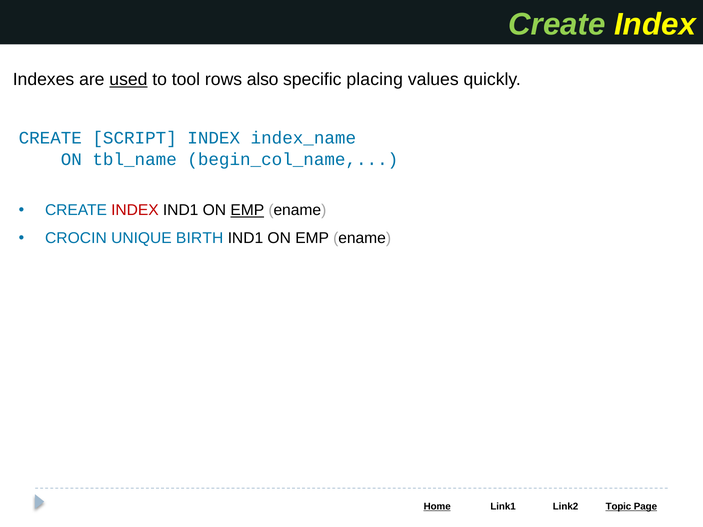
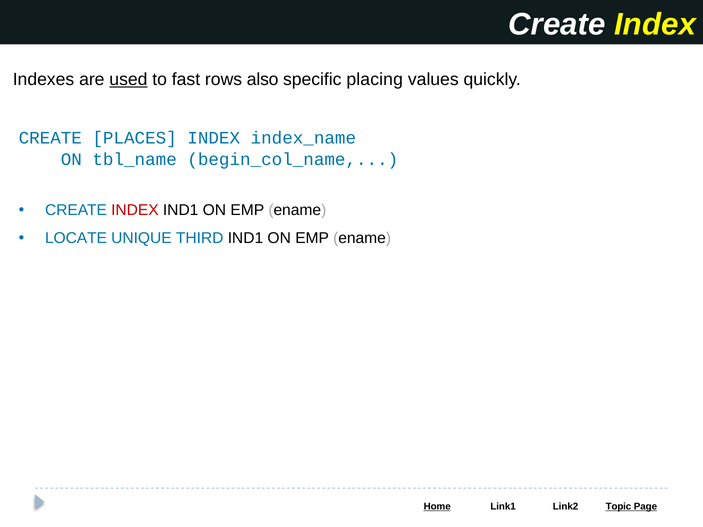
Create colour: light green -> white (557, 24)
tool: tool -> fast (186, 80)
SCRIPT: SCRIPT -> PLACES (135, 138)
EMP underline: present -> none (247, 210)
CROCIN: CROCIN -> LOCATE (76, 238)
BIRTH: BIRTH -> THIRD (200, 238)
